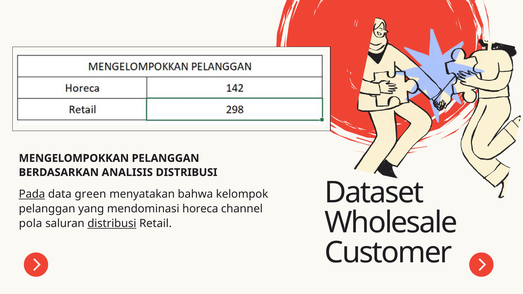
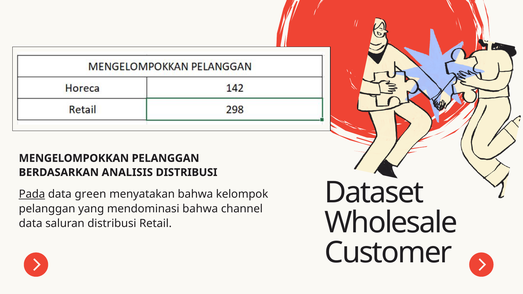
mendominasi horeca: horeca -> bahwa (200, 209)
pola: pola -> data (31, 224)
distribusi underline: present -> none (112, 224)
